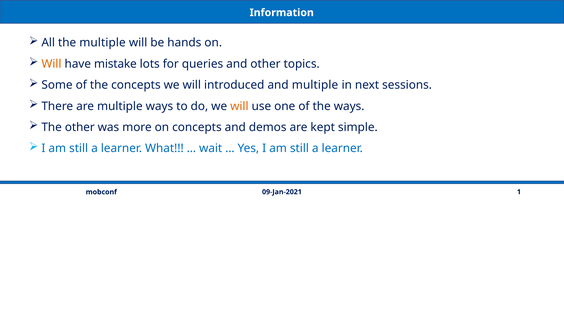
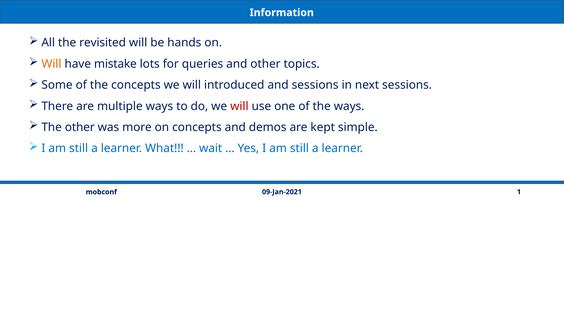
the multiple: multiple -> revisited (103, 43)
and multiple: multiple -> sessions (315, 85)
will colour: orange -> red (239, 106)
